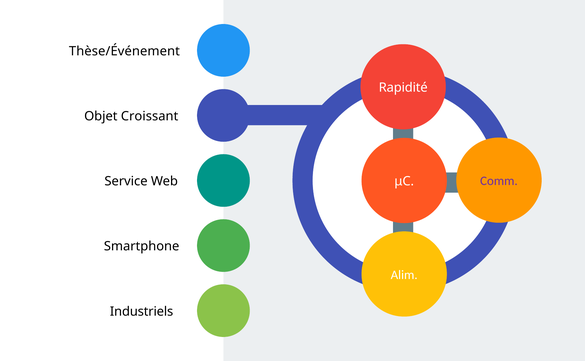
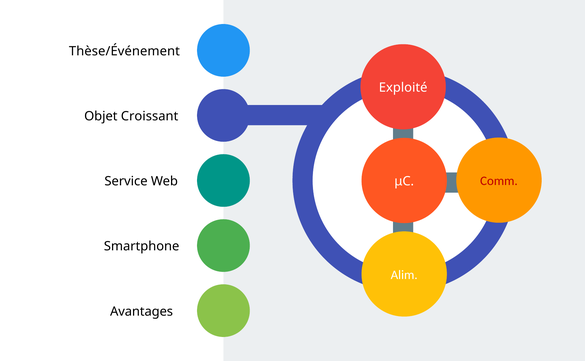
Rapidité: Rapidité -> Exploité (403, 88)
Comm colour: purple -> red (499, 181)
Industriels: Industriels -> Avantages (142, 312)
